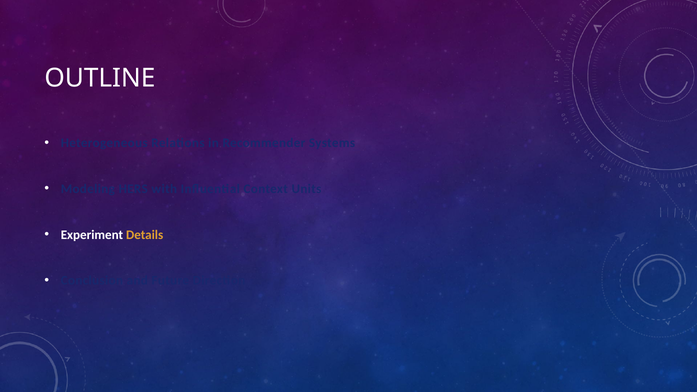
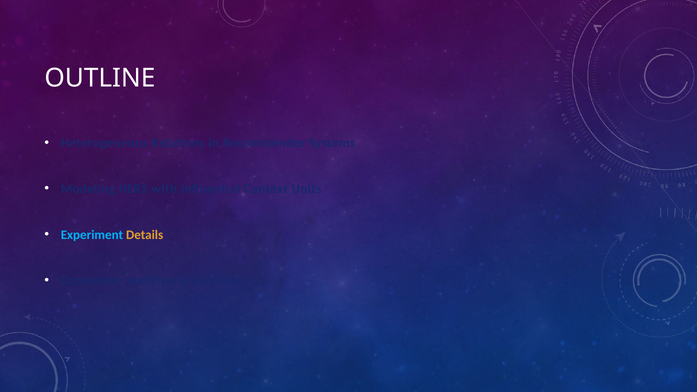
Experiment colour: white -> light blue (92, 235)
